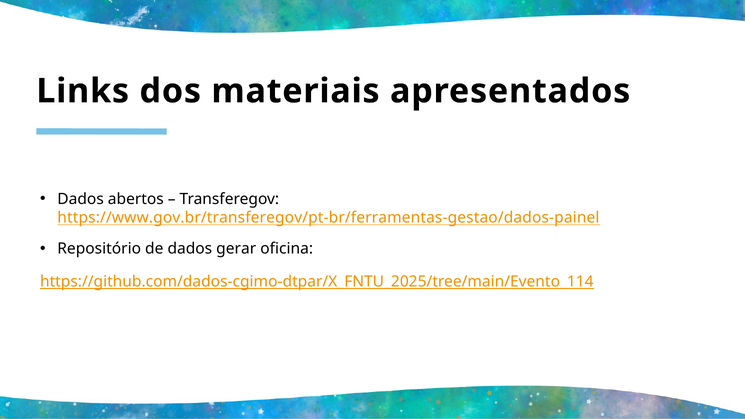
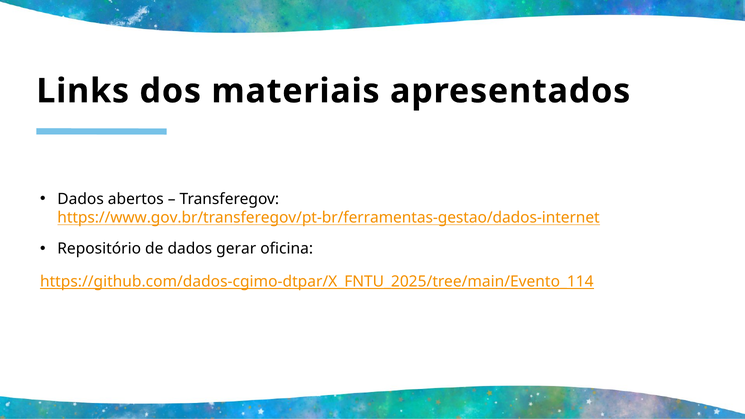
https://www.gov.br/transferegov/pt-br/ferramentas-gestao/dados-painel: https://www.gov.br/transferegov/pt-br/ferramentas-gestao/dados-painel -> https://www.gov.br/transferegov/pt-br/ferramentas-gestao/dados-internet (329, 218)
